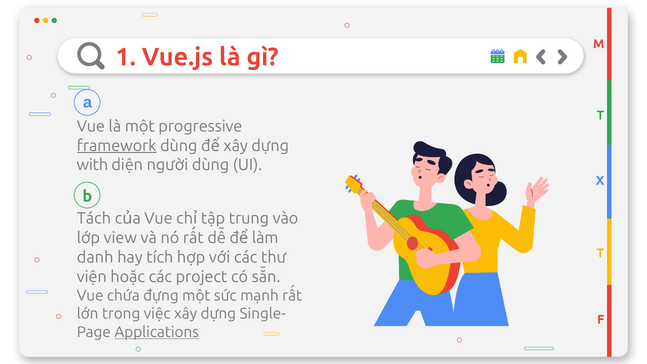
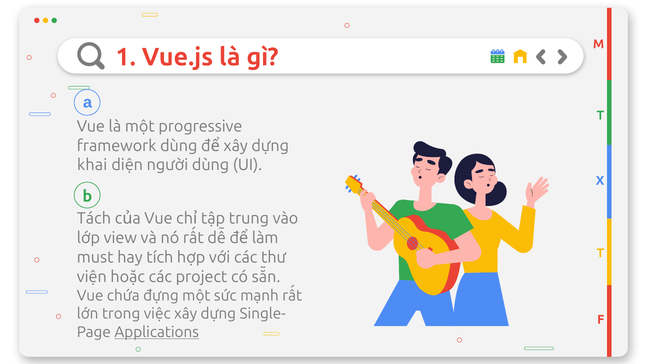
framework underline: present -> none (117, 146)
with: with -> khai (92, 165)
danh: danh -> must (95, 257)
